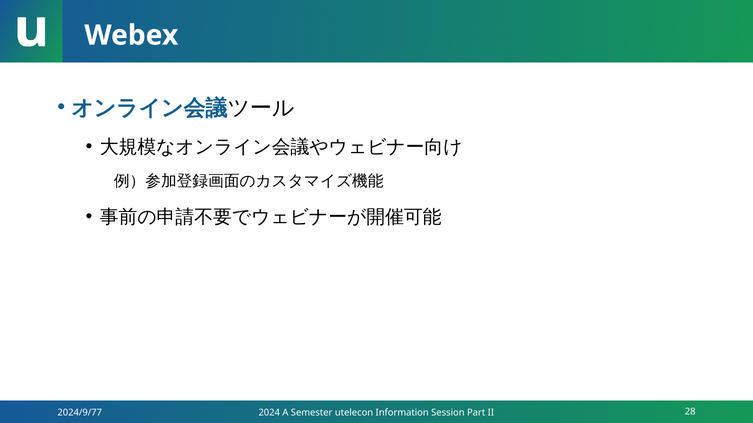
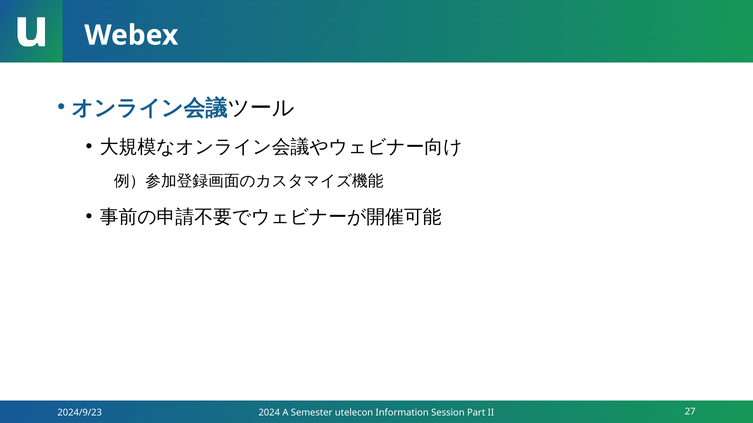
2024/9/77: 2024/9/77 -> 2024/9/23 (80, 413)
28: 28 -> 27 (690, 412)
